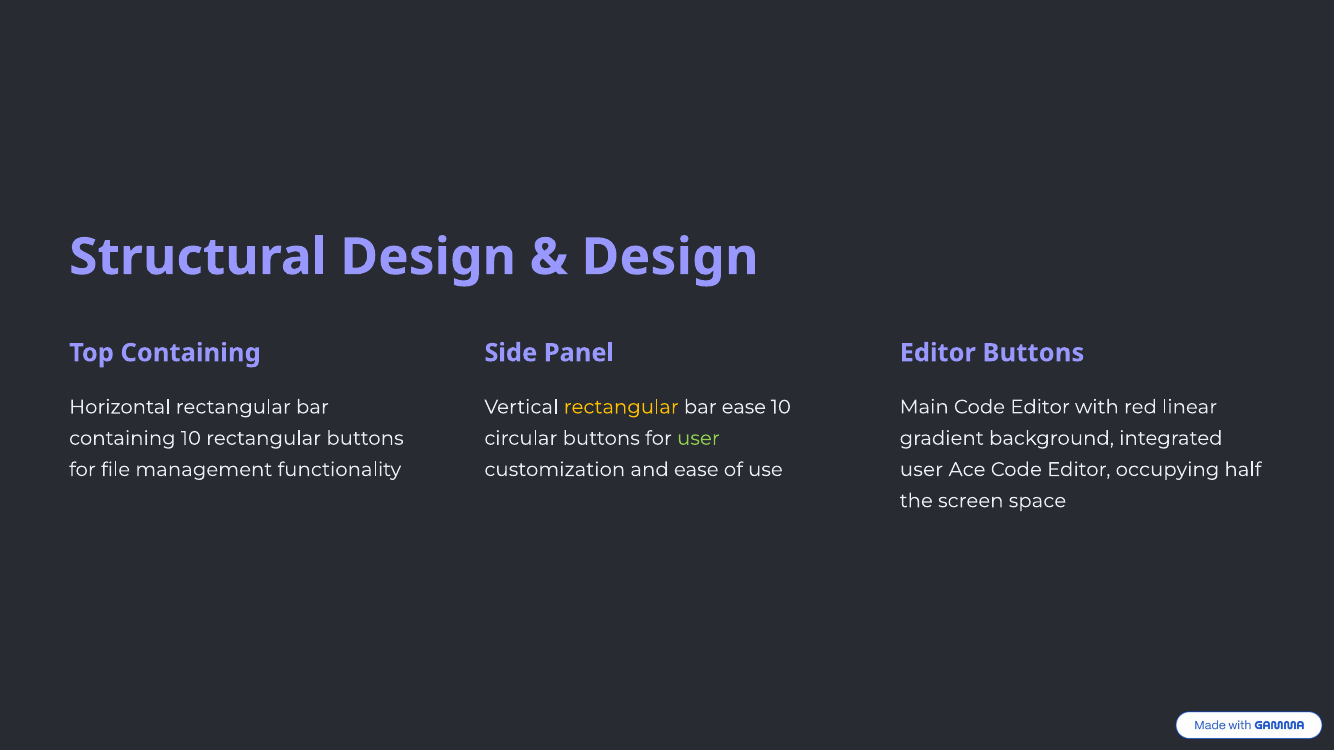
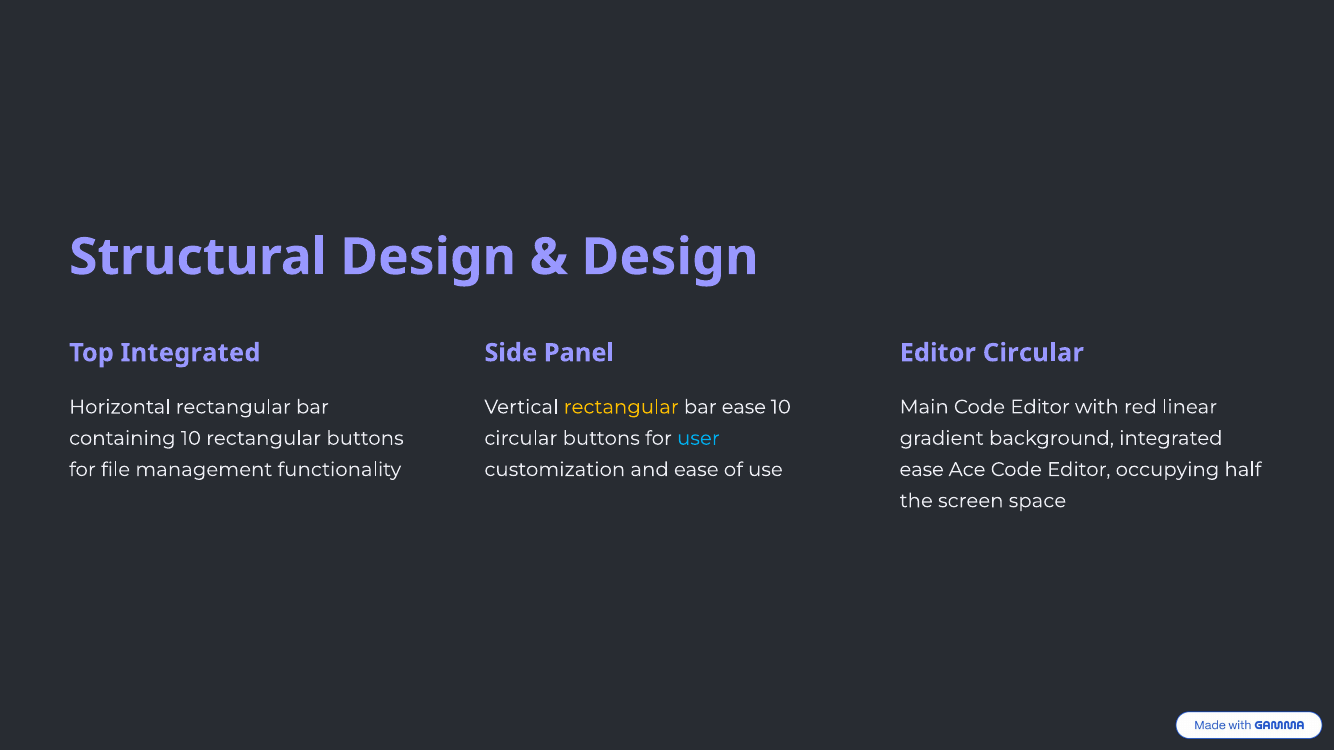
Top Containing: Containing -> Integrated (190, 353)
Editor Buttons: Buttons -> Circular (1033, 353)
user colour: light green -> light blue (698, 439)
user: user -> ease (922, 470)
